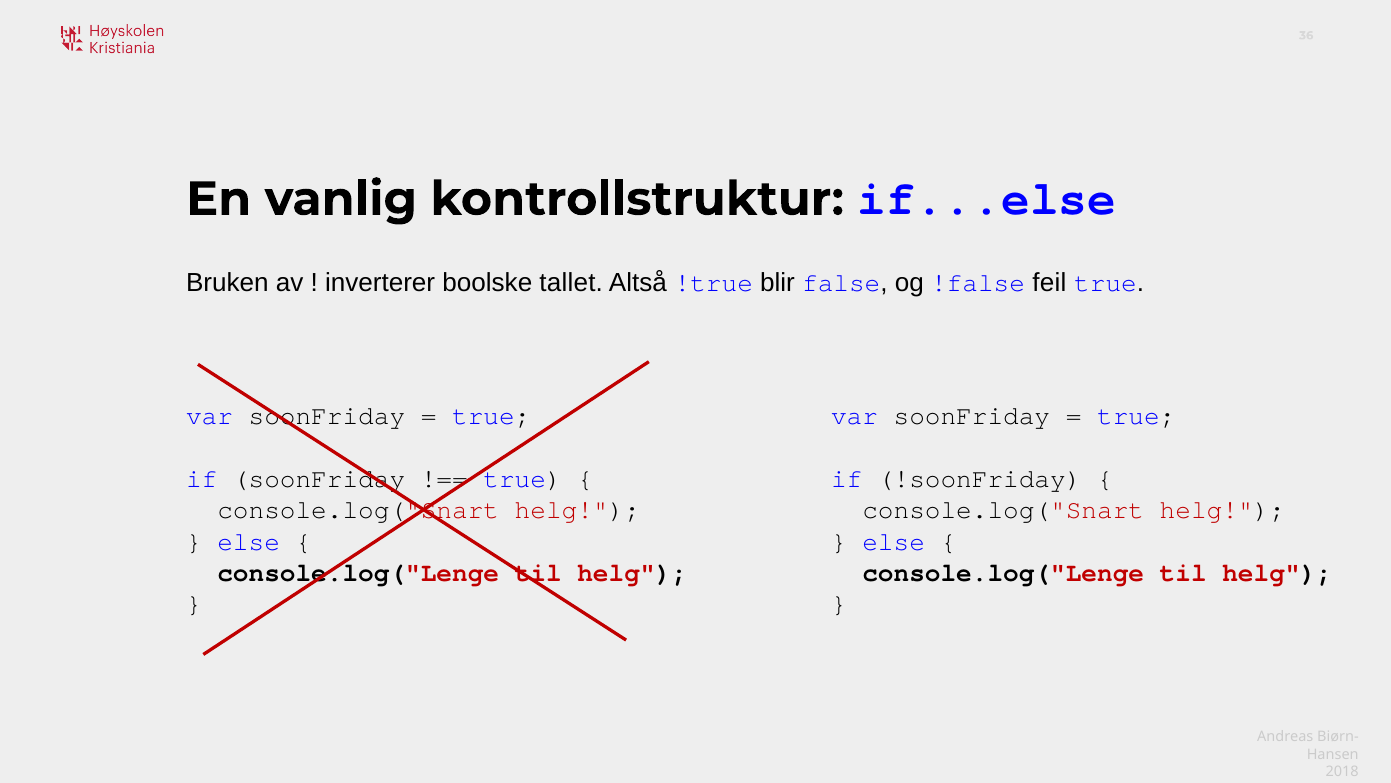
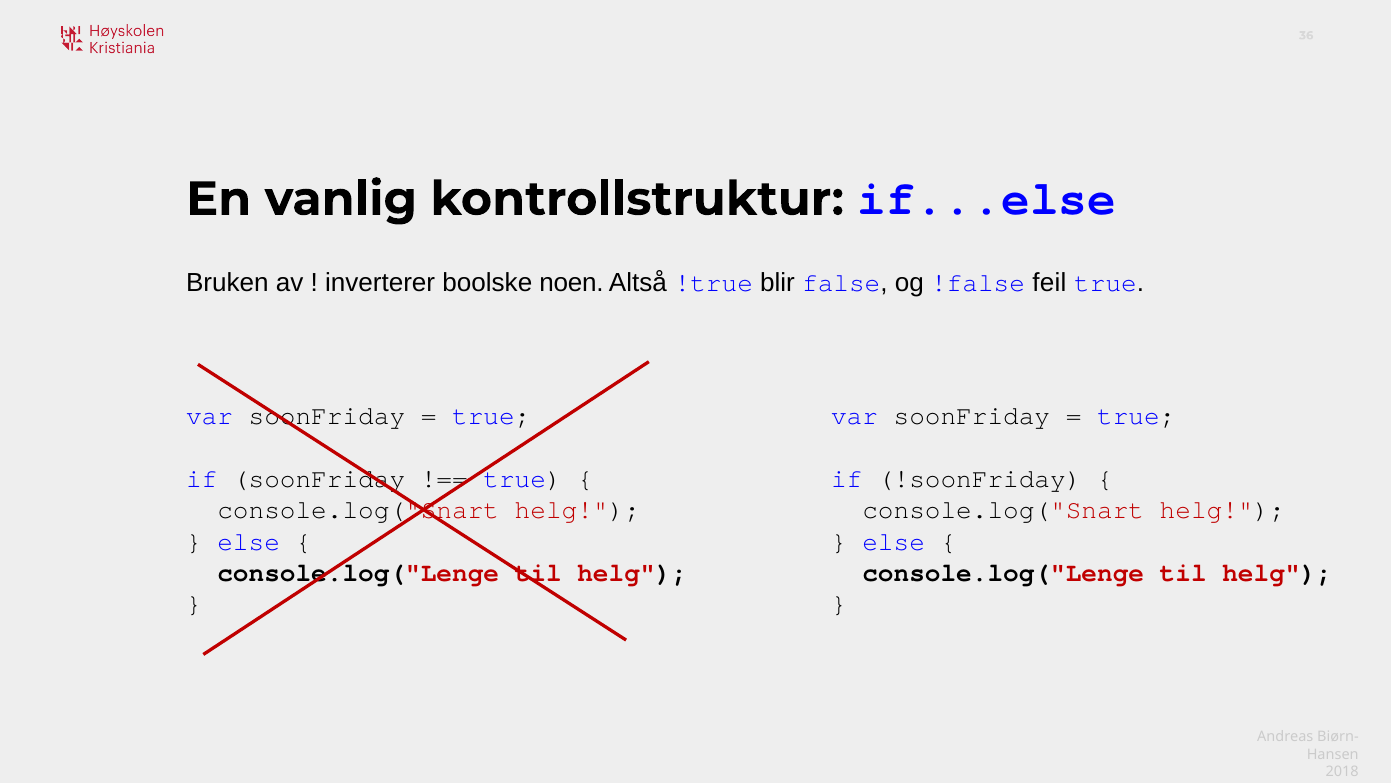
tallet: tallet -> noen (571, 282)
